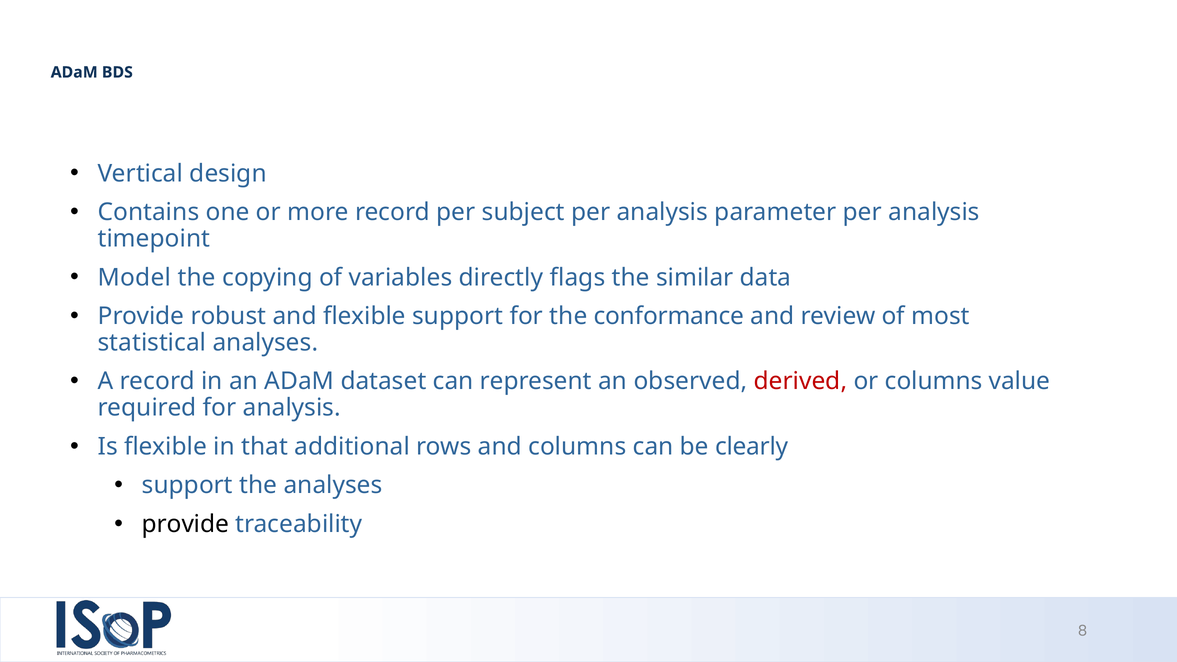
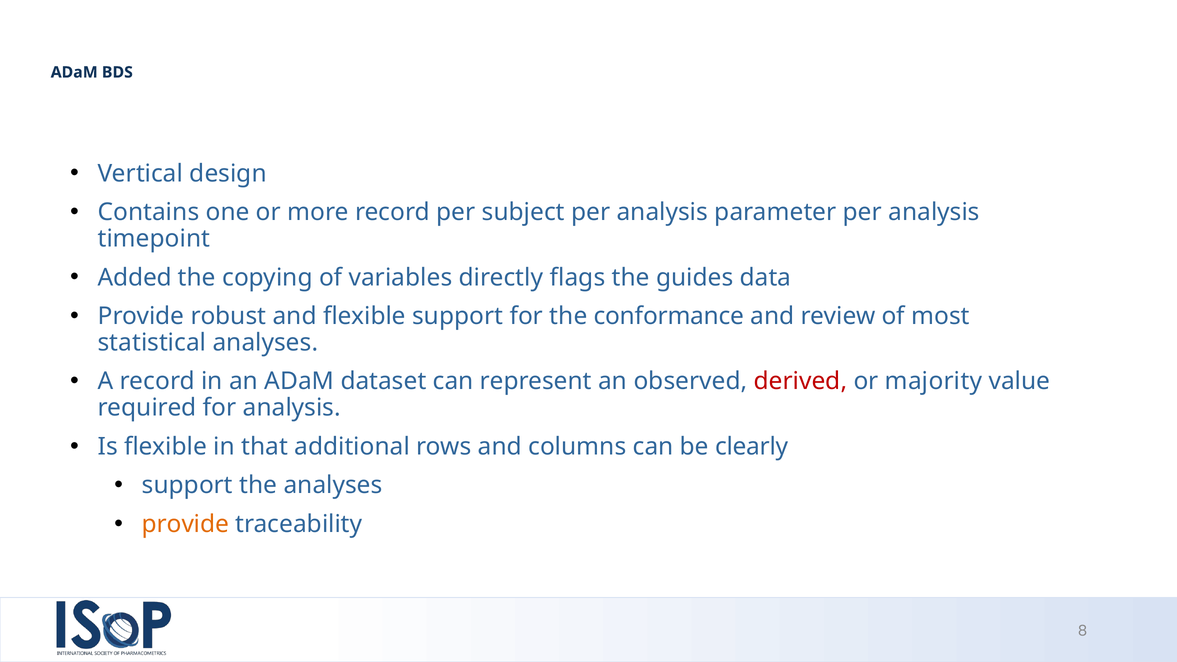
Model: Model -> Added (135, 277)
similar: similar -> guides (695, 277)
or columns: columns -> majority (933, 381)
provide colour: black -> orange (185, 524)
